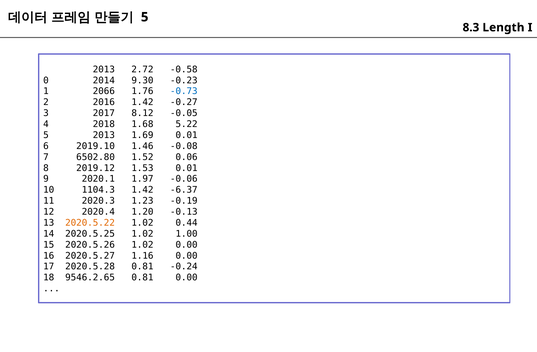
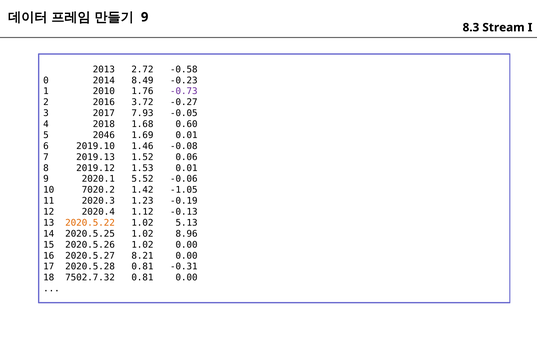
5: 5 -> 9 (145, 17)
Length: Length -> Stream (504, 28)
9.30: 9.30 -> 8.49 (142, 81)
2066: 2066 -> 2010 (104, 91)
-0.73 colour: blue -> purple (184, 91)
2016 1.42: 1.42 -> 3.72 (142, 102)
8.12: 8.12 -> 7.93 (142, 113)
5.22: 5.22 -> 0.60 (187, 124)
5 2013: 2013 -> 2046 (104, 135)
6502.80: 6502.80 -> 2019.13 (96, 157)
1.97: 1.97 -> 5.52 (142, 179)
1104.3: 1104.3 -> 7020.2 (98, 190)
-6.37: -6.37 -> -1.05 (184, 190)
1.20: 1.20 -> 1.12 (142, 212)
0.44: 0.44 -> 5.13 (187, 223)
1.00: 1.00 -> 8.96 (187, 234)
1.16: 1.16 -> 8.21 (142, 256)
-0.24: -0.24 -> -0.31 (184, 267)
9546.2.65: 9546.2.65 -> 7502.7.32 (90, 278)
